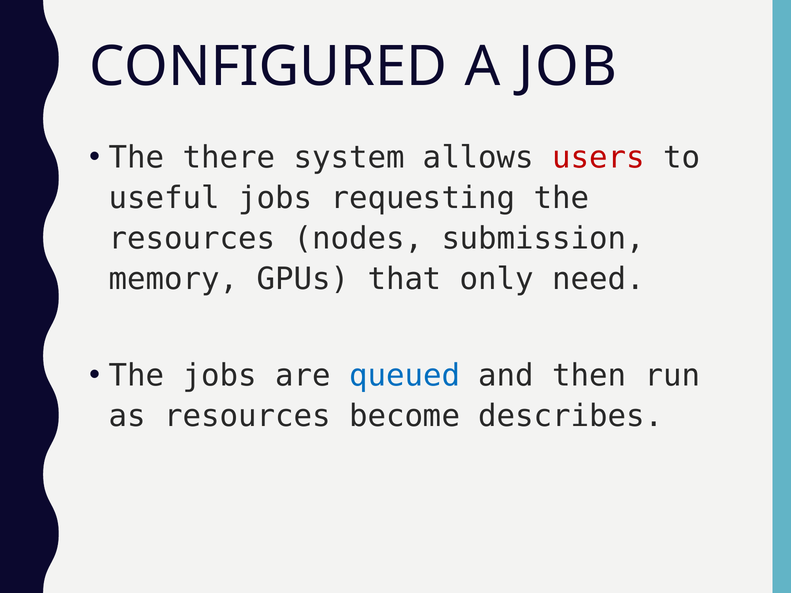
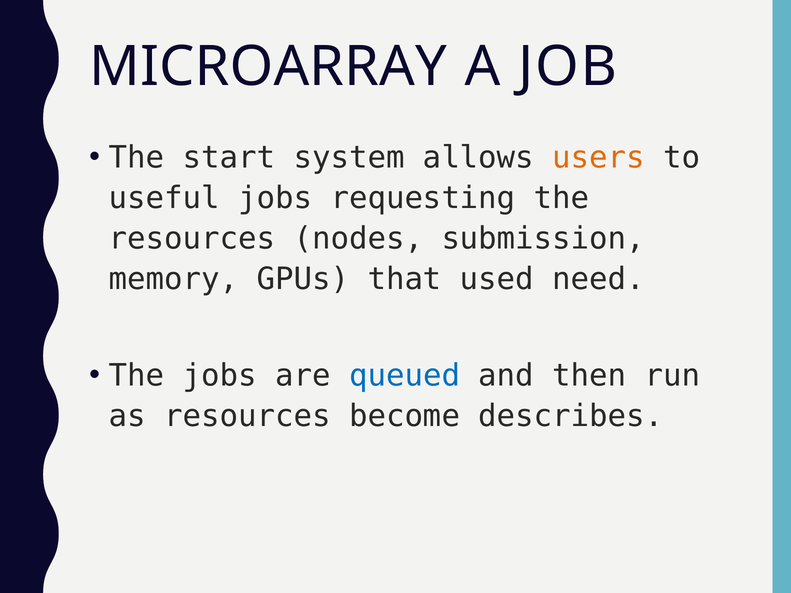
CONFIGURED: CONFIGURED -> MICROARRAY (268, 67)
there: there -> start (229, 158)
users colour: red -> orange (599, 158)
only: only -> used (497, 279)
